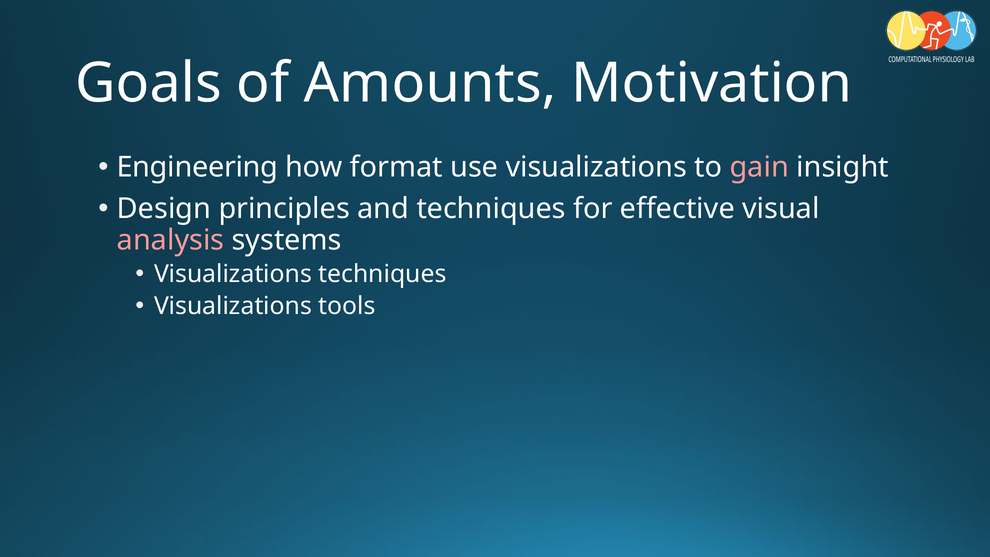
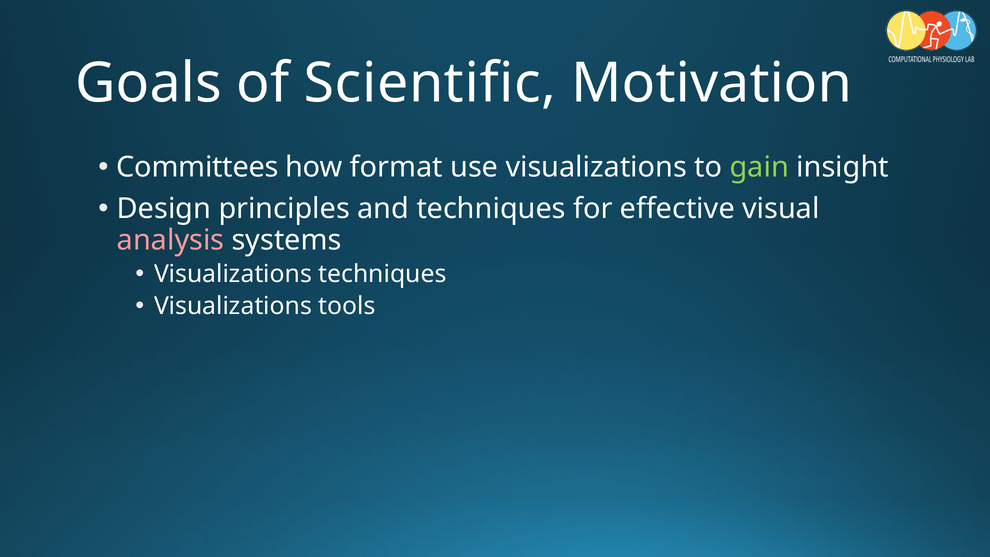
Amounts: Amounts -> Scientific (430, 83)
Engineering: Engineering -> Committees (197, 167)
gain colour: pink -> light green (759, 167)
